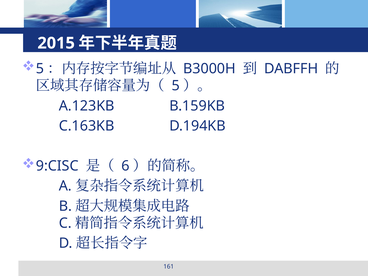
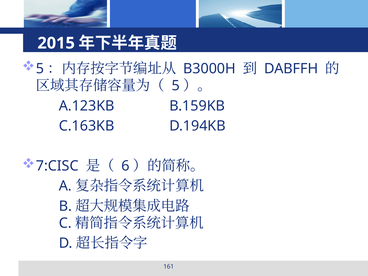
9:CISC: 9:CISC -> 7:CISC (57, 166)
